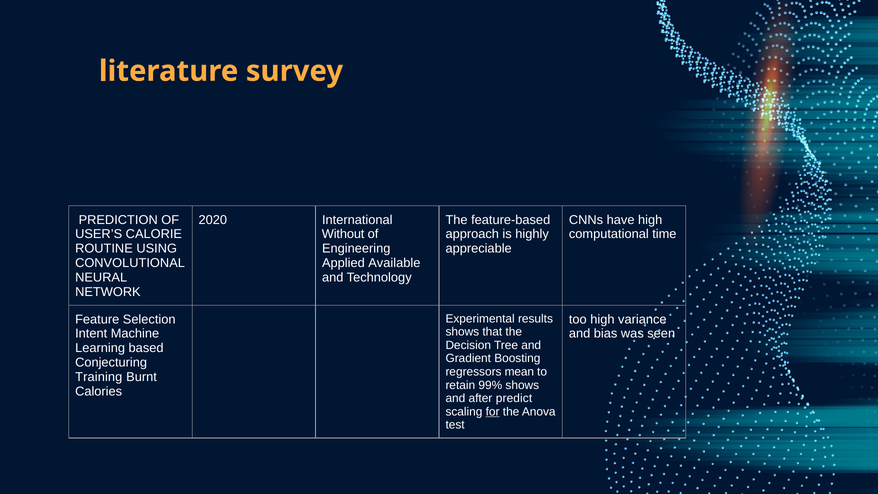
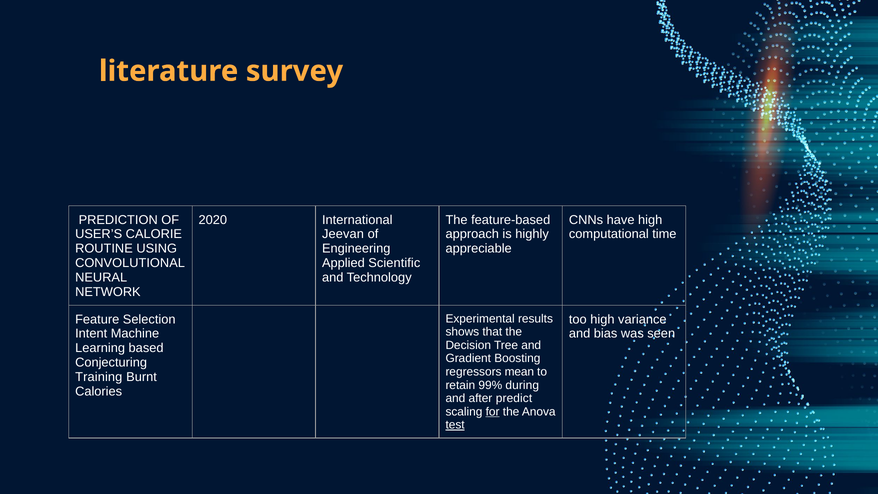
Without: Without -> Jeevan (343, 234)
Available: Available -> Scientific (394, 263)
99% shows: shows -> during (522, 385)
test underline: none -> present (455, 425)
